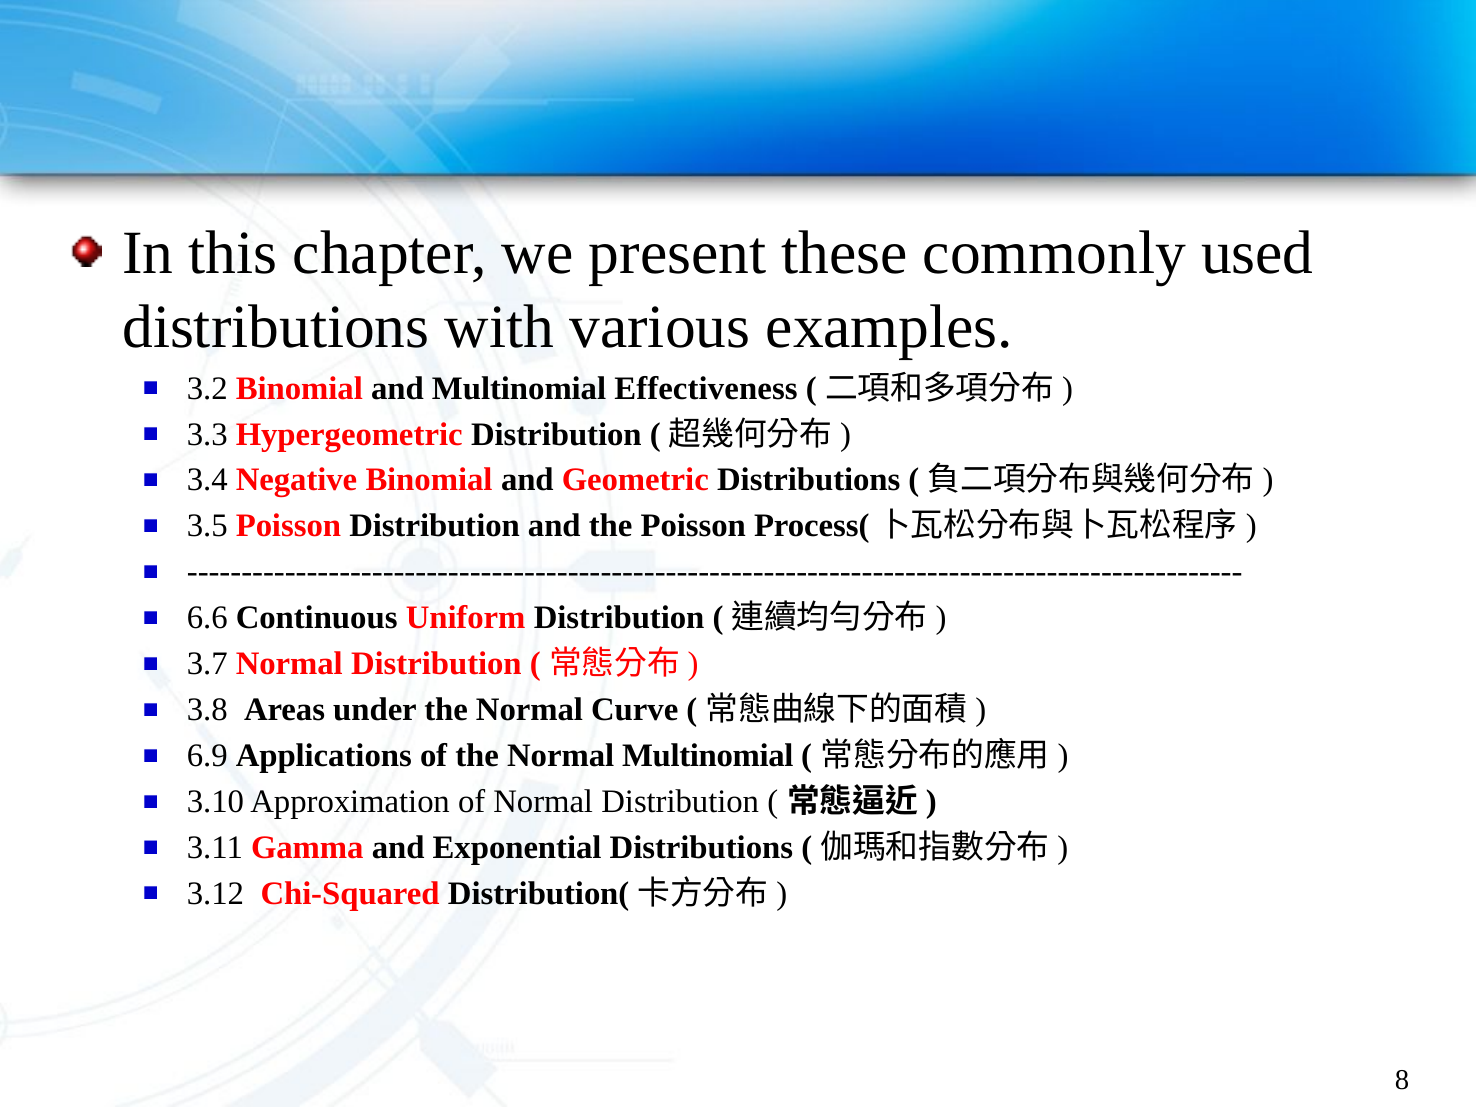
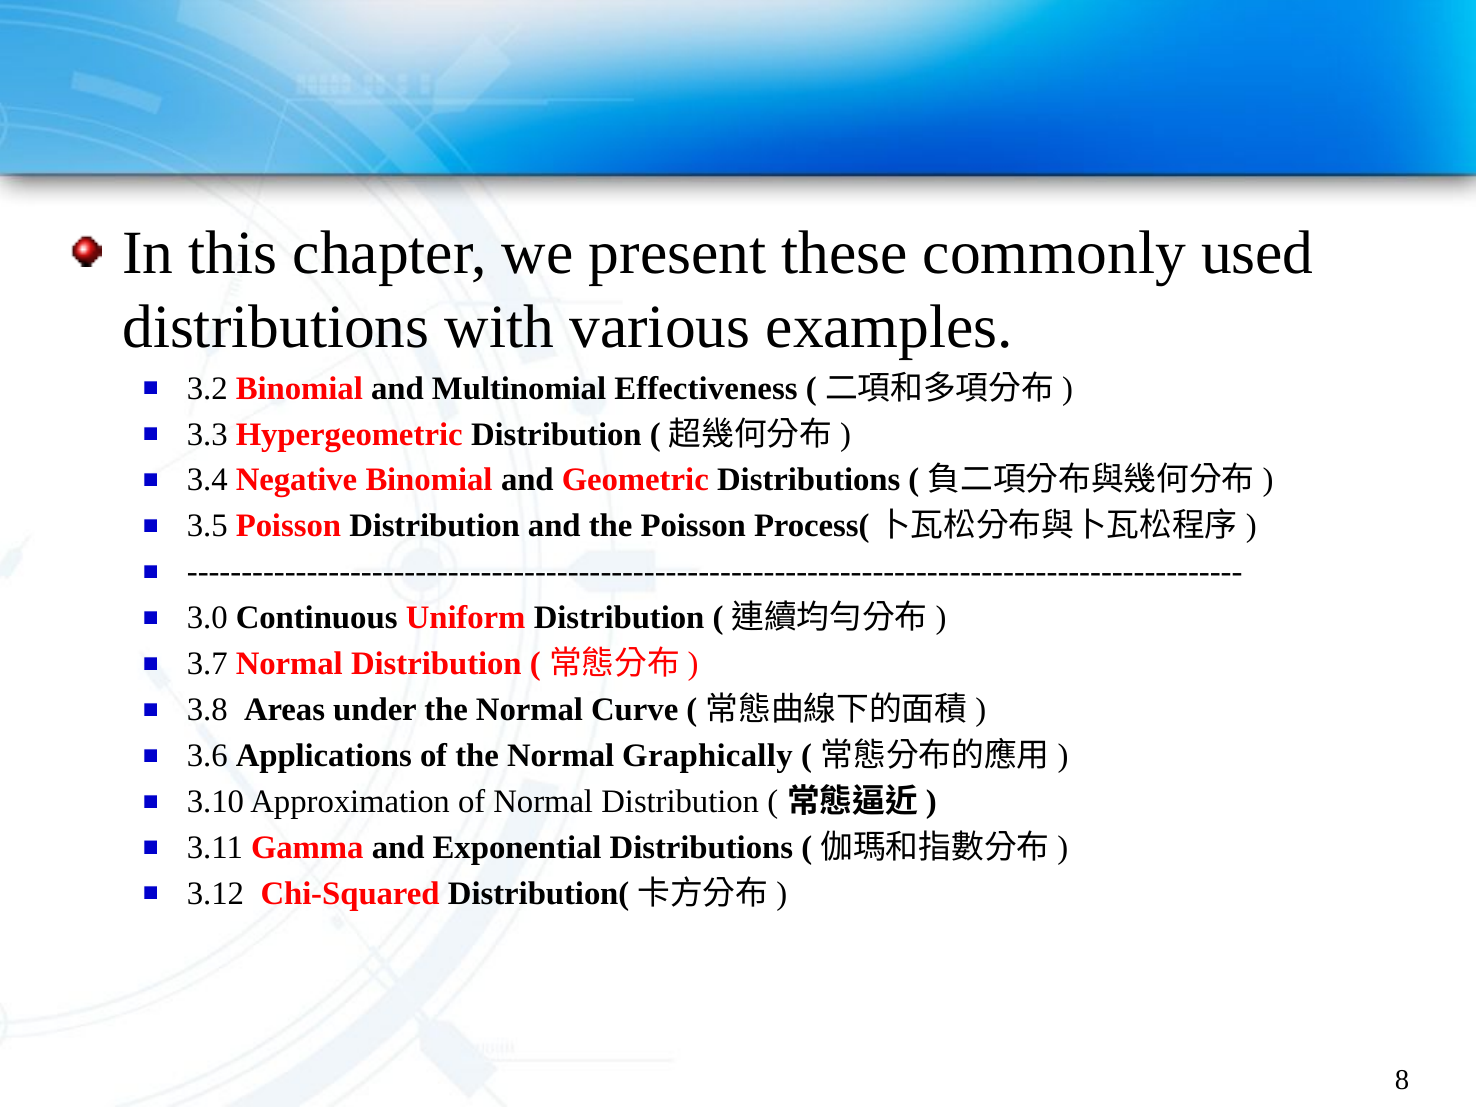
6.6: 6.6 -> 3.0 (207, 618)
6.9: 6.9 -> 3.6 (207, 756)
Normal Multinomial: Multinomial -> Graphically (707, 756)
